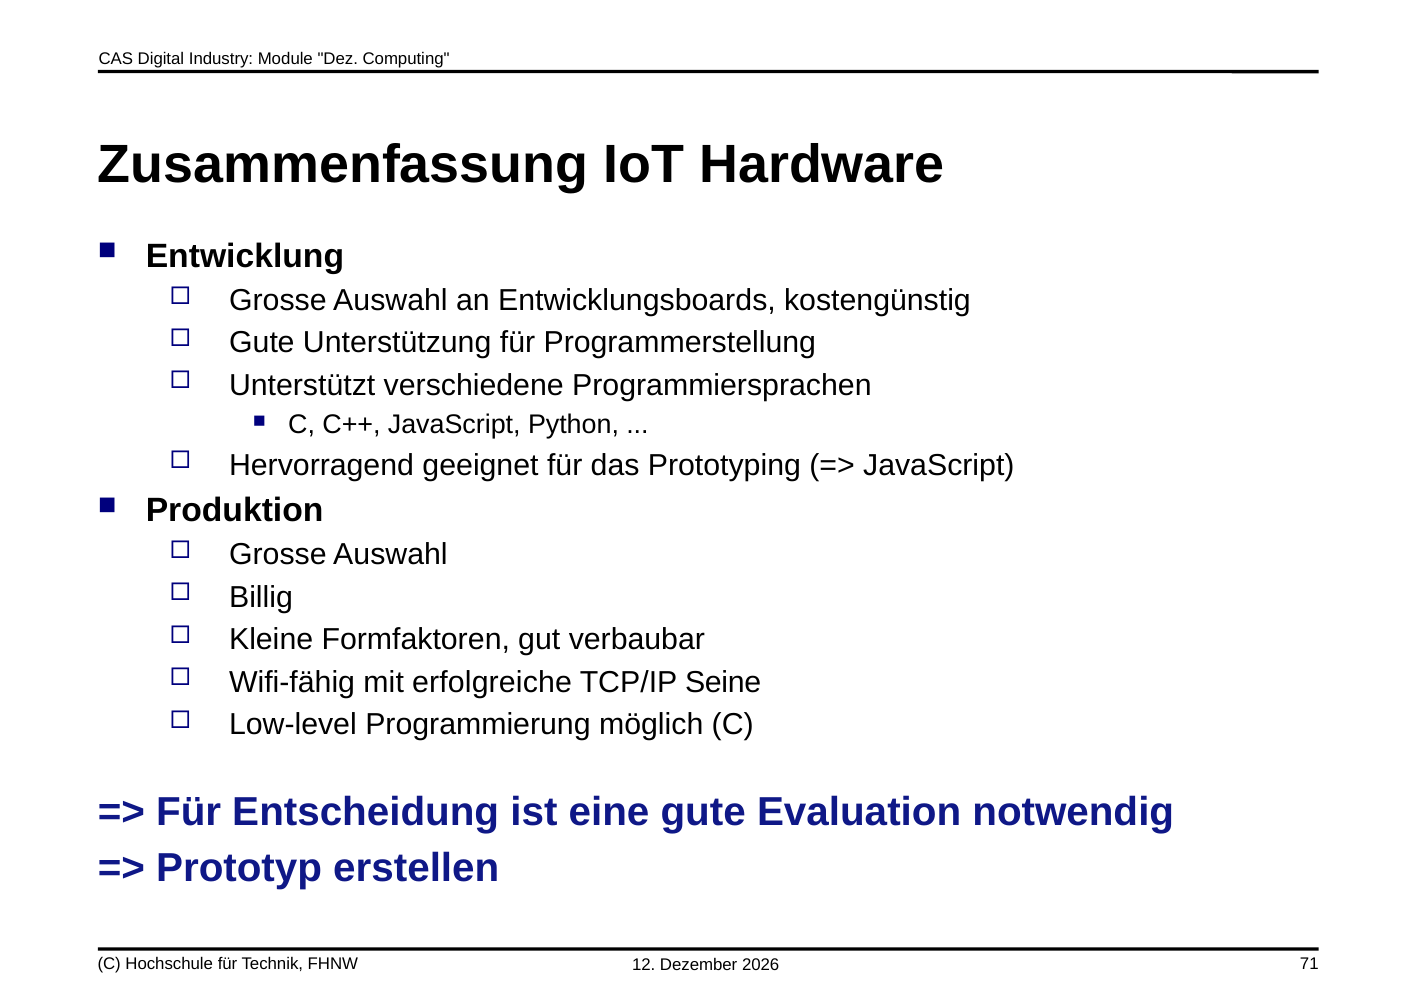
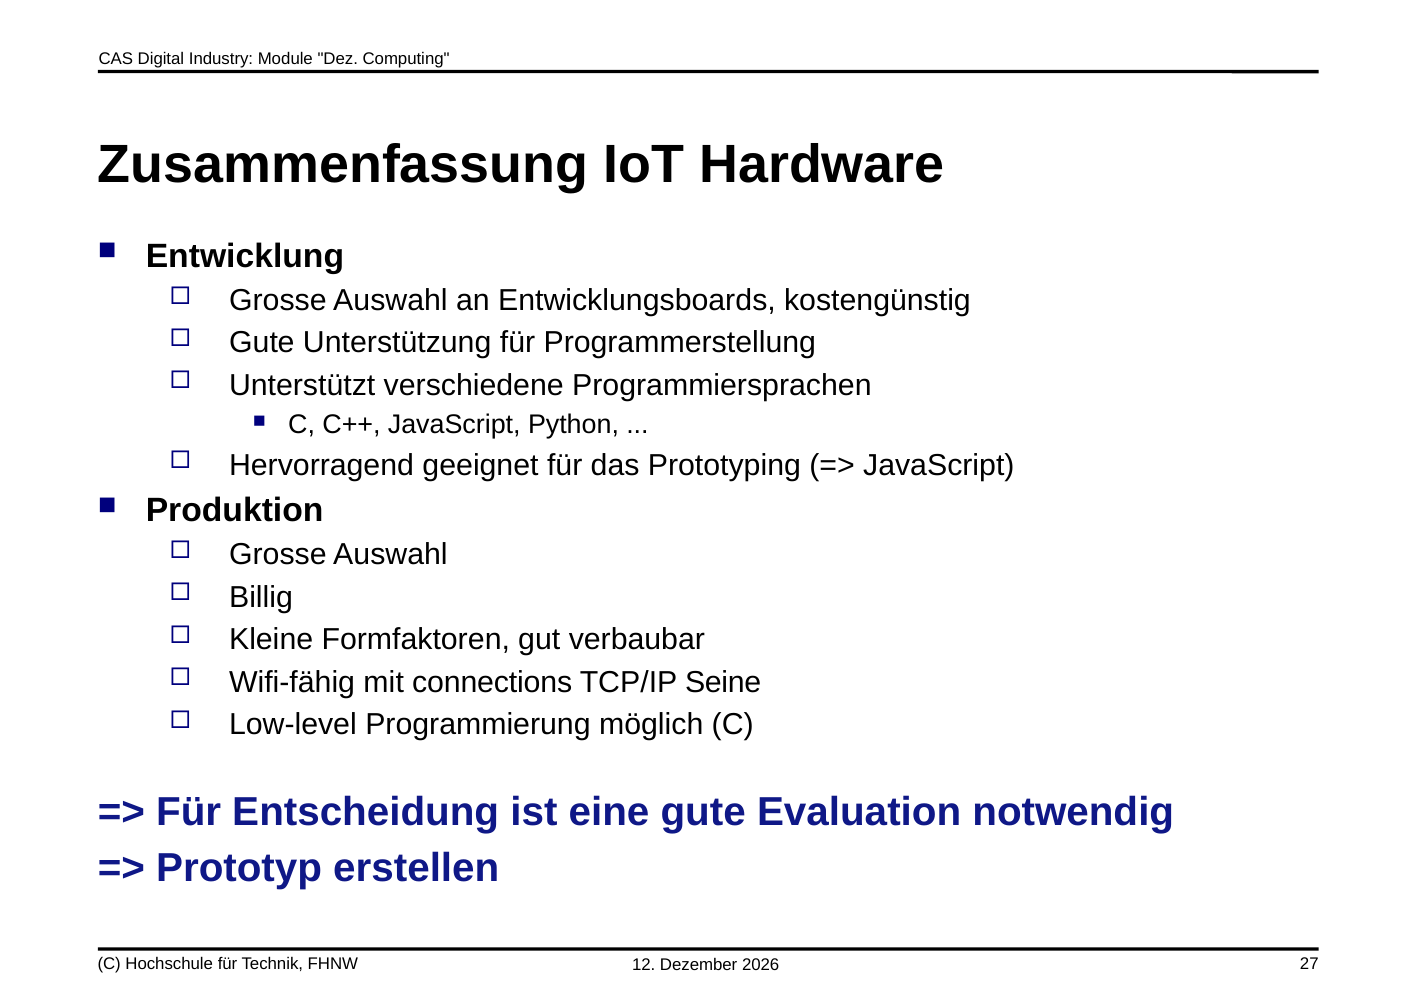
erfolgreiche: erfolgreiche -> connections (492, 682)
71: 71 -> 27 (1309, 964)
